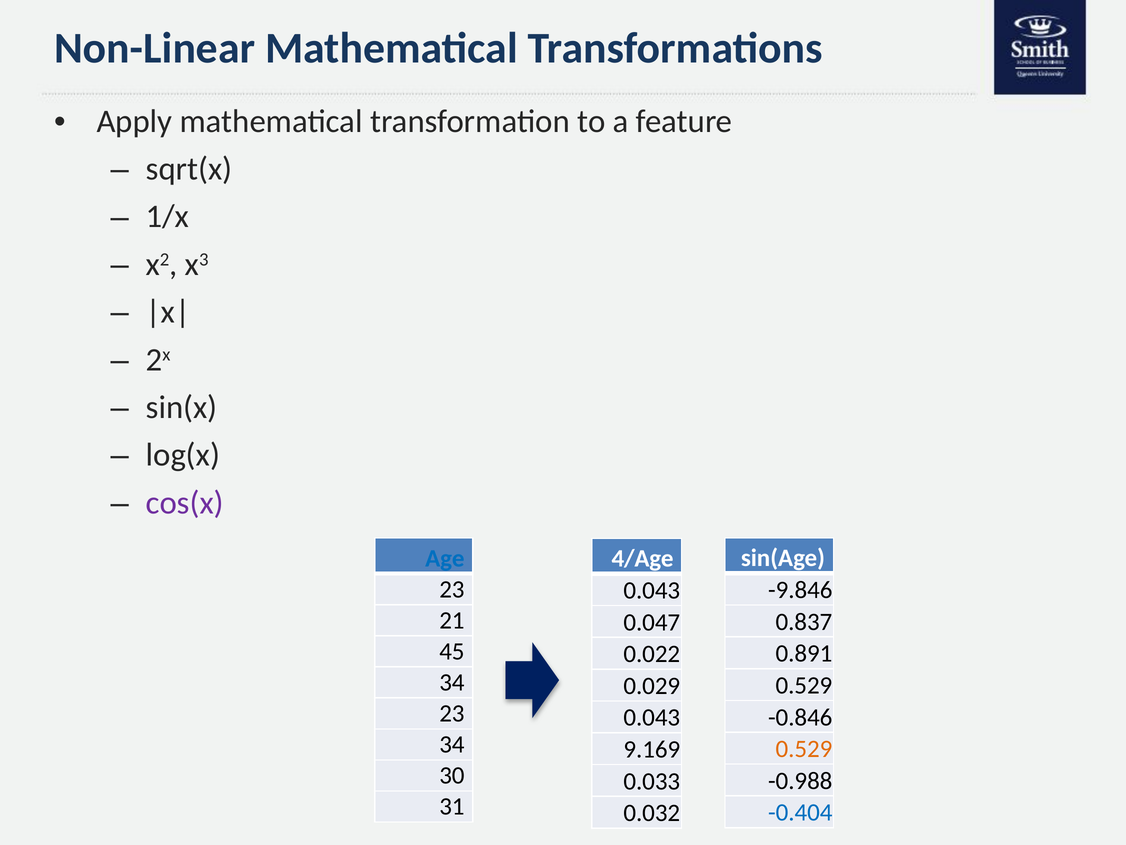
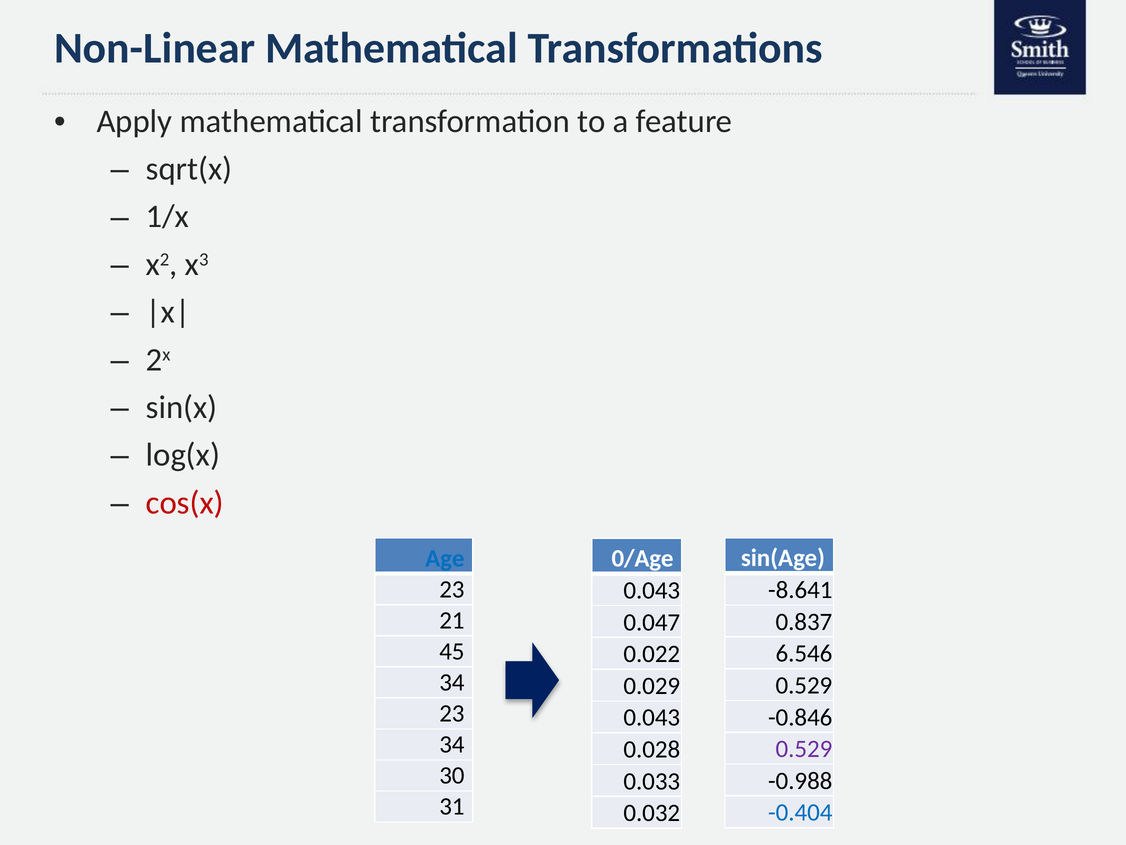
cos(x colour: purple -> red (185, 502)
4/Age: 4/Age -> 0/Age (643, 558)
-9.846: -9.846 -> -8.641 (800, 590)
0.891: 0.891 -> 6.546 (804, 653)
0.529 colour: orange -> purple (804, 749)
9.169: 9.169 -> 0.028 (652, 749)
